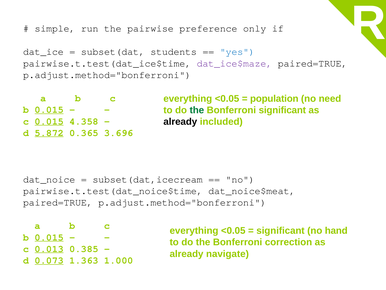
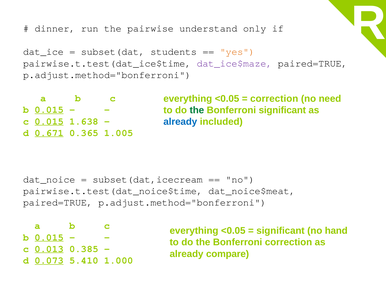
simple: simple -> dinner (55, 29)
preference: preference -> understand (208, 29)
yes colour: blue -> orange (237, 52)
population: population -> correction (274, 98)
already colour: black -> blue (180, 122)
4.358: 4.358 -> 1.638 (84, 121)
5.872: 5.872 -> 0.671 (49, 133)
3.696: 3.696 -> 1.005 (119, 133)
navigate: navigate -> compare (228, 253)
1.363: 1.363 -> 5.410 (84, 260)
